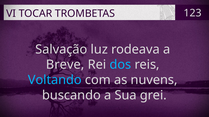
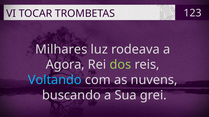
Salvação: Salvação -> Milhares (61, 50)
Breve: Breve -> Agora (65, 65)
dos colour: light blue -> light green (120, 65)
